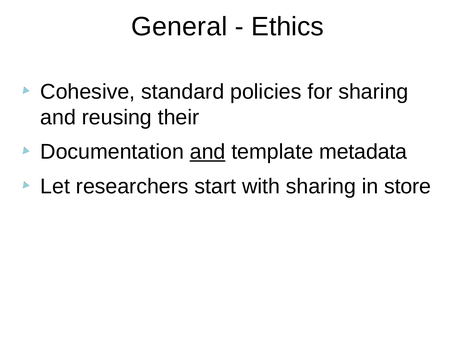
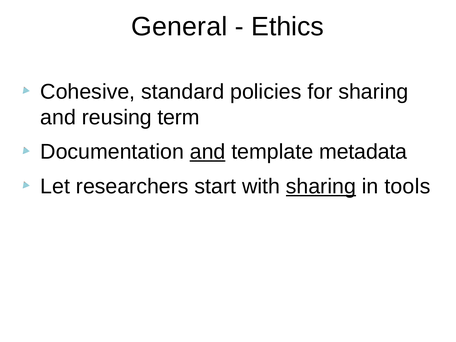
their: their -> term (179, 117)
sharing underline: none -> present (321, 186)
store: store -> tools (407, 186)
